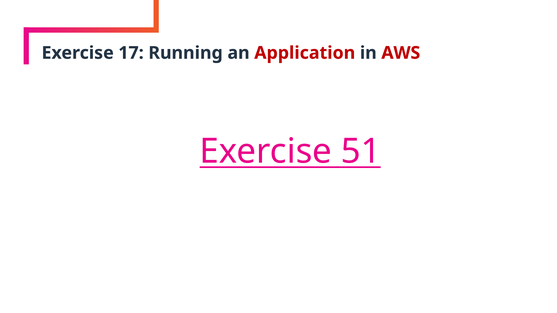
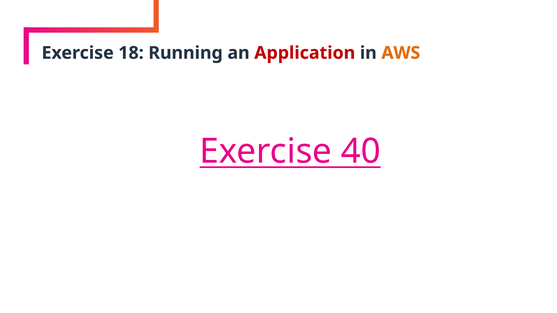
17: 17 -> 18 (131, 53)
AWS colour: red -> orange (401, 53)
51: 51 -> 40 (361, 151)
